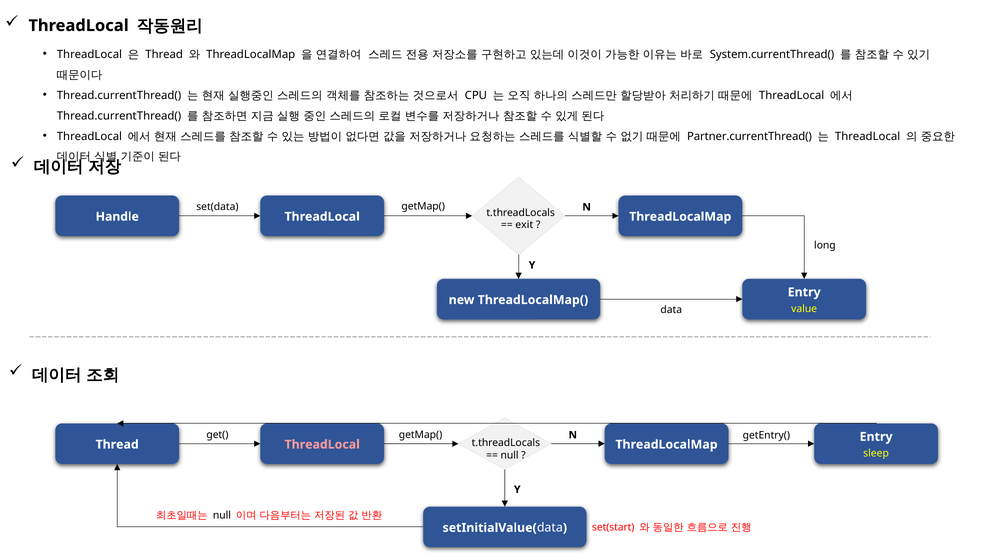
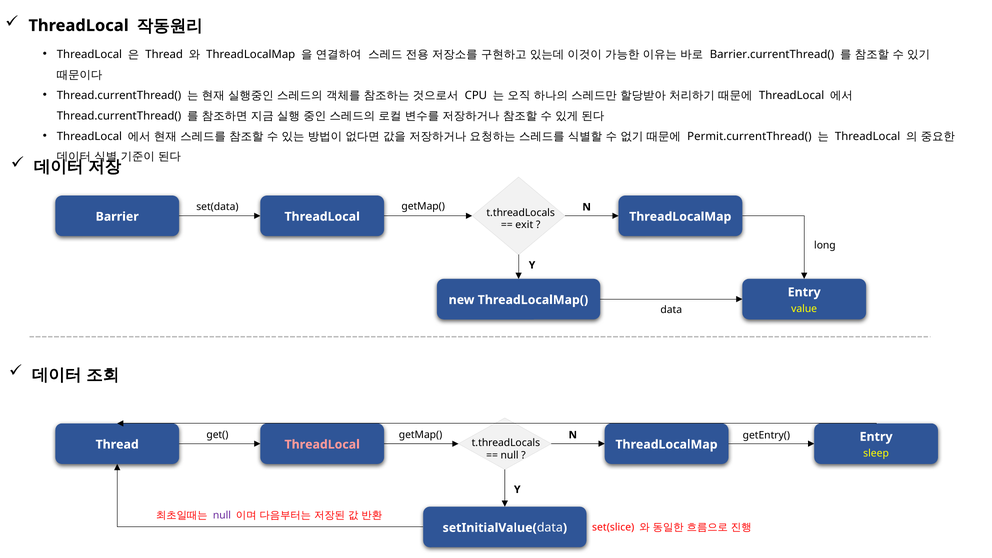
System.currentThread(: System.currentThread( -> Barrier.currentThread( (772, 54)
Partner.currentThread(: Partner.currentThread( -> Permit.currentThread( (749, 136)
Handle: Handle -> Barrier (117, 217)
null colour: black -> purple (222, 515)
set(start: set(start -> set(slice (613, 528)
